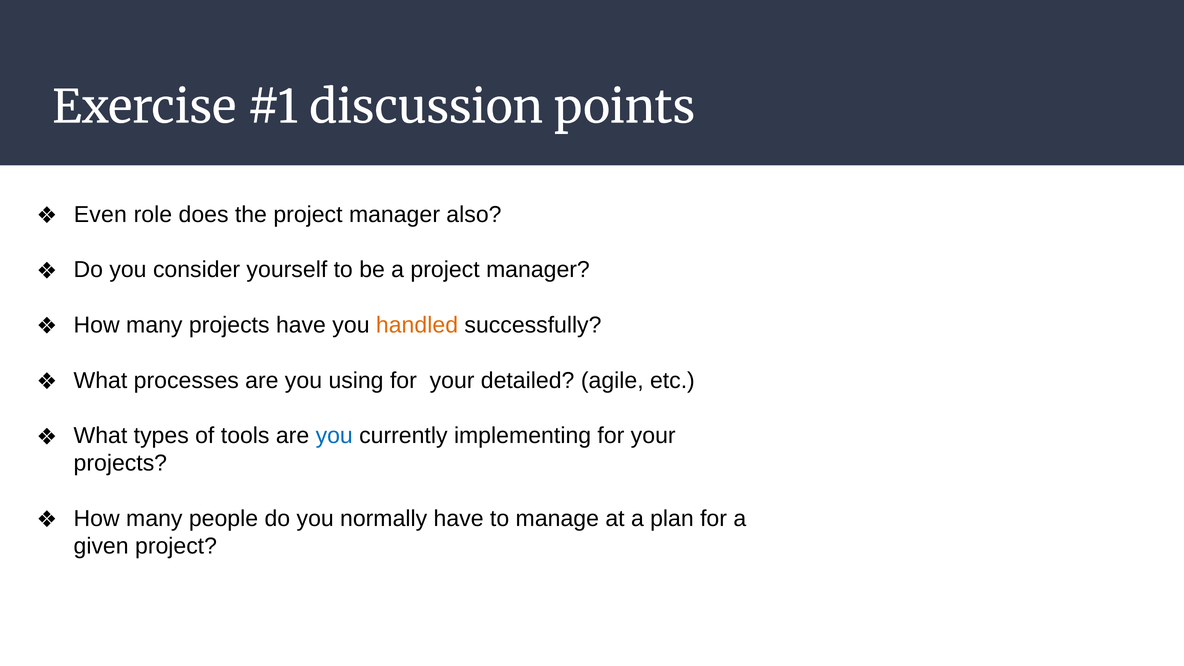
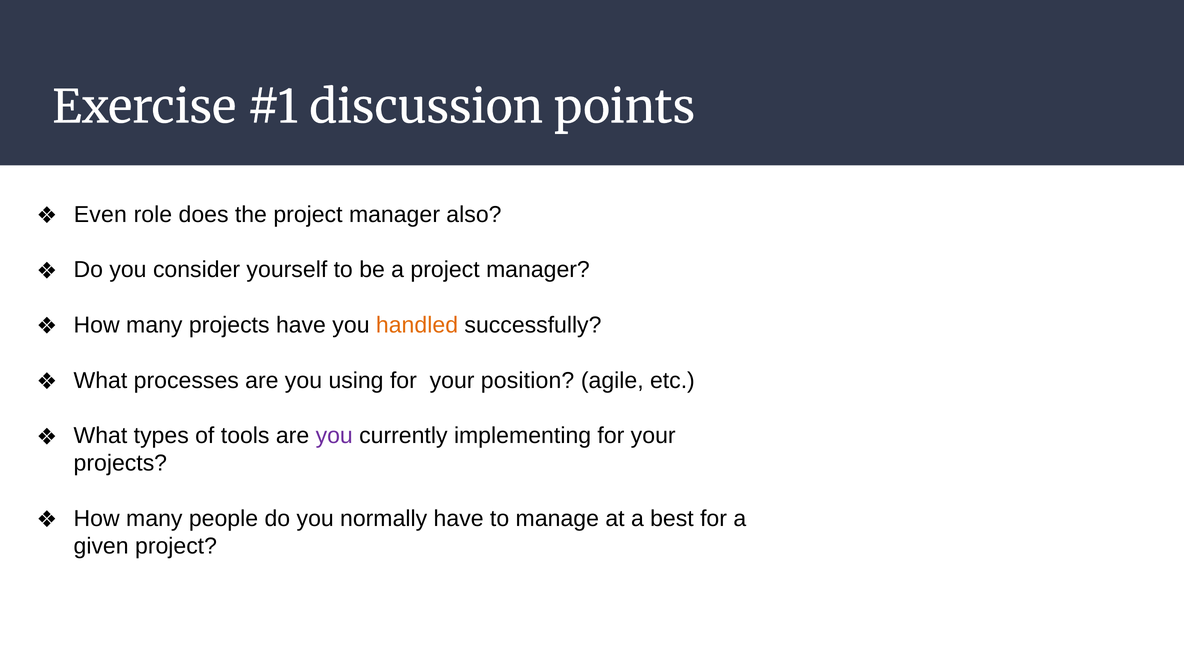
detailed: detailed -> position (528, 380)
you colour: blue -> purple (334, 436)
plan: plan -> best (672, 519)
